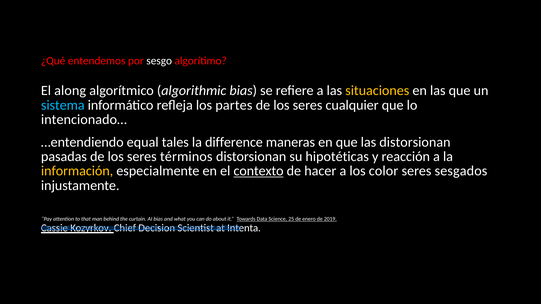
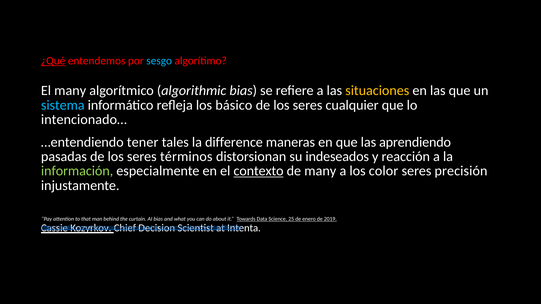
¿Qué underline: none -> present (53, 61)
sesgo colour: white -> light blue (159, 61)
El along: along -> many (70, 91)
partes: partes -> básico (234, 105)
equal: equal -> tener (143, 142)
las distorsionan: distorsionan -> aprendiendo (415, 142)
hipotéticas: hipotéticas -> indeseados (337, 157)
información colour: yellow -> light green (77, 171)
de hacer: hacer -> many (320, 171)
sesgados: sesgados -> precisión (461, 171)
